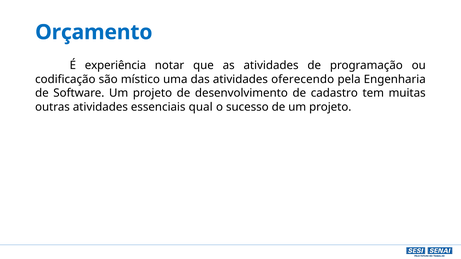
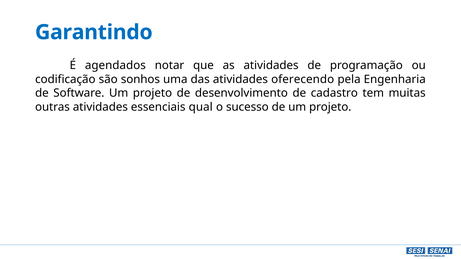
Orçamento: Orçamento -> Garantindo (94, 32)
experiência: experiência -> agendados (115, 66)
místico: místico -> sonhos (140, 79)
